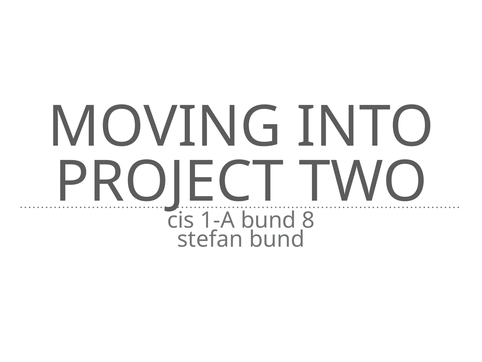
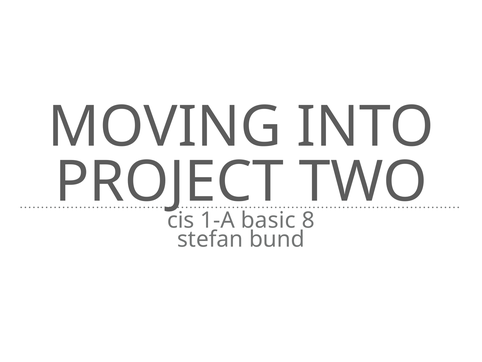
bund: bund -> basic (268, 220)
